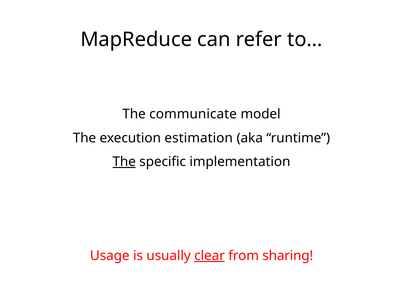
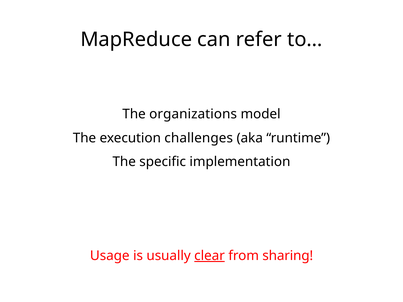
communicate: communicate -> organizations (193, 114)
estimation: estimation -> challenges (199, 138)
The underline: present -> none (124, 162)
